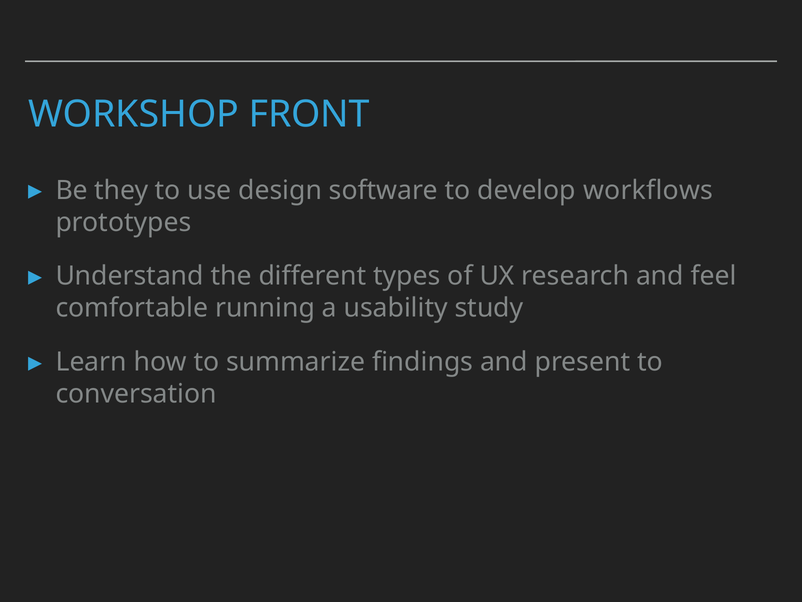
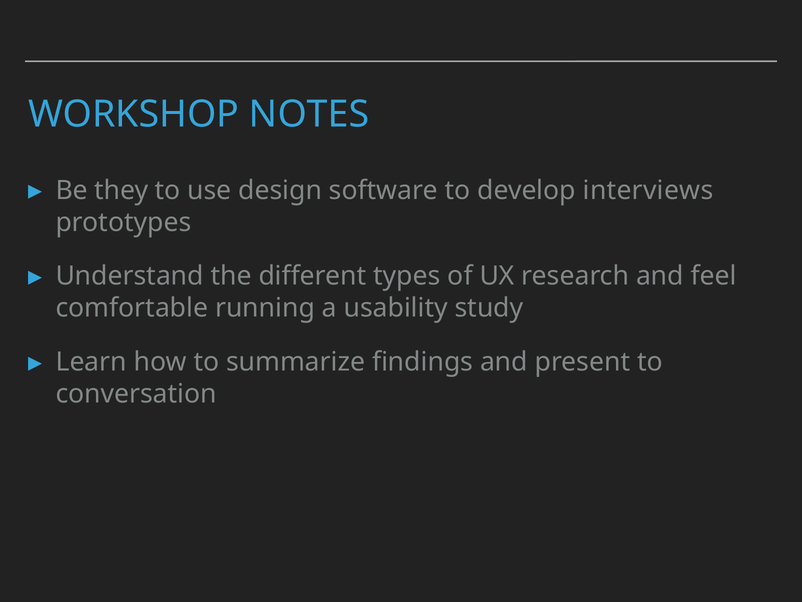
FRONT: FRONT -> NOTES (309, 114)
workflows: workflows -> interviews (648, 190)
